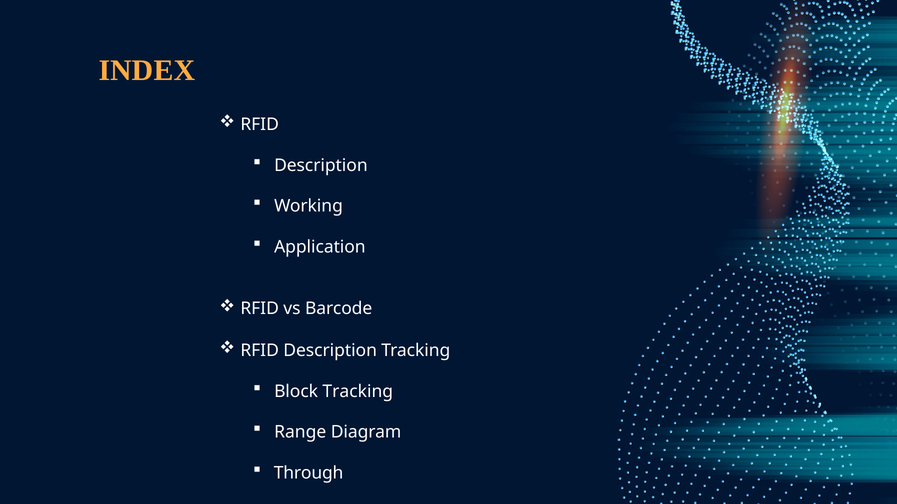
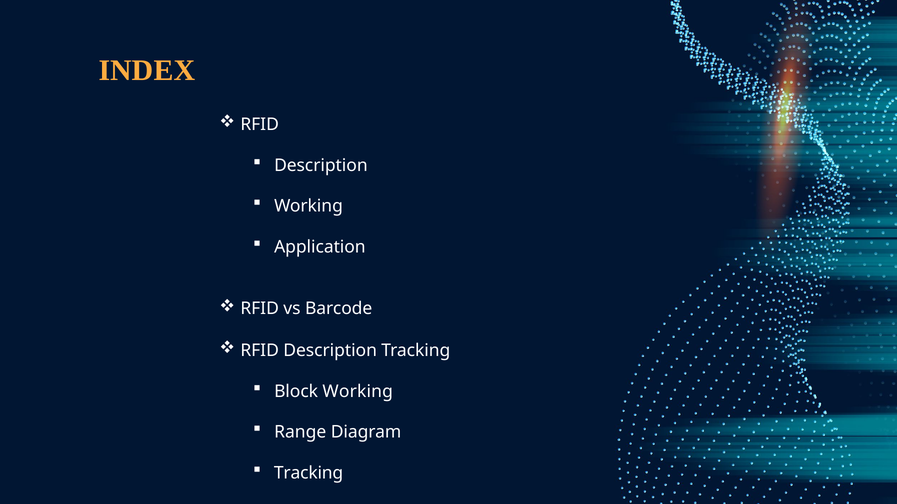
Block Tracking: Tracking -> Working (358, 392)
Through: Through -> Tracking (309, 473)
